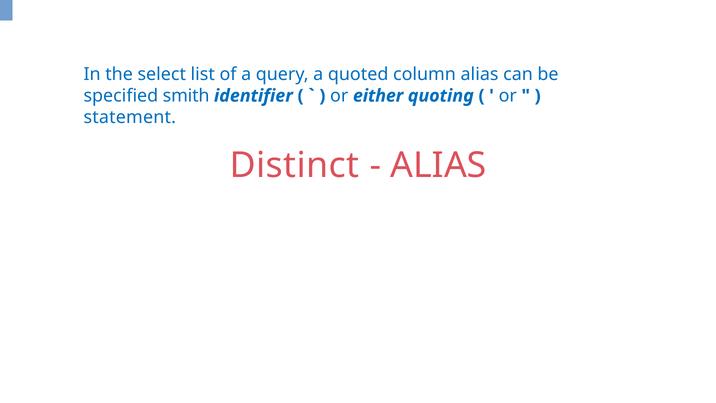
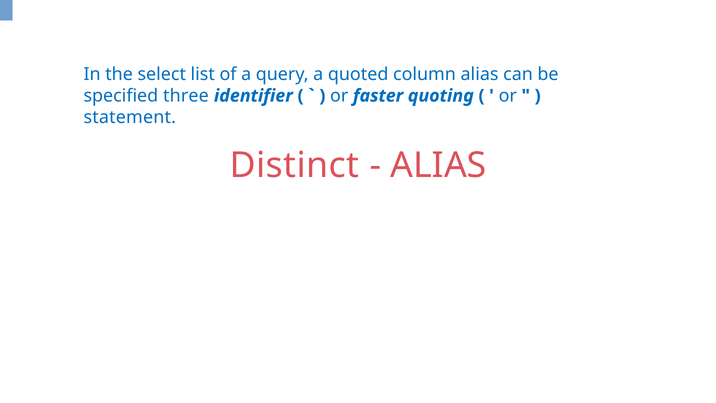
smith: smith -> three (186, 96)
either: either -> faster (378, 96)
